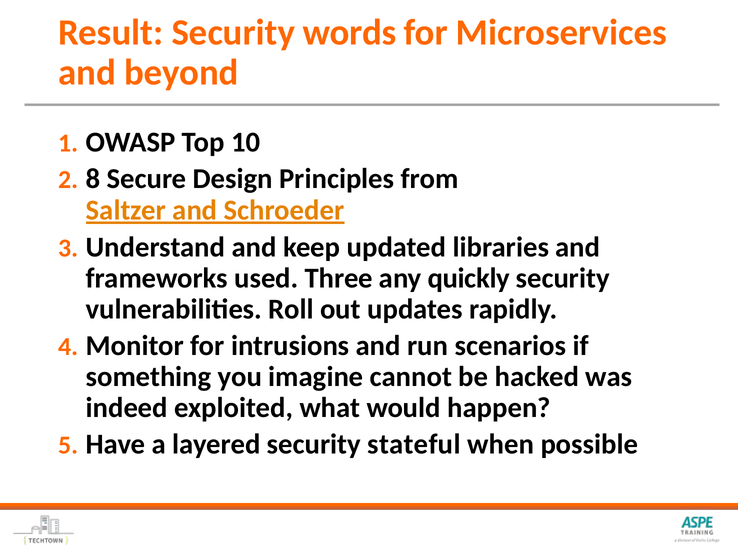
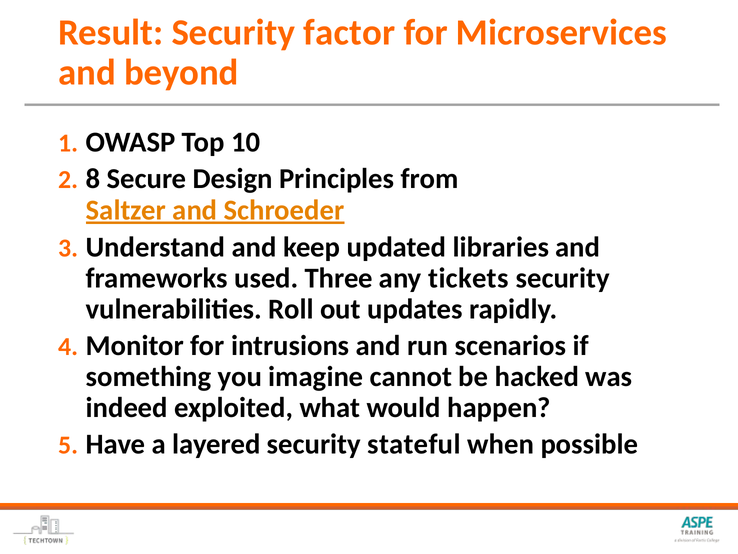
words: words -> factor (349, 33)
quickly: quickly -> tickets (468, 278)
